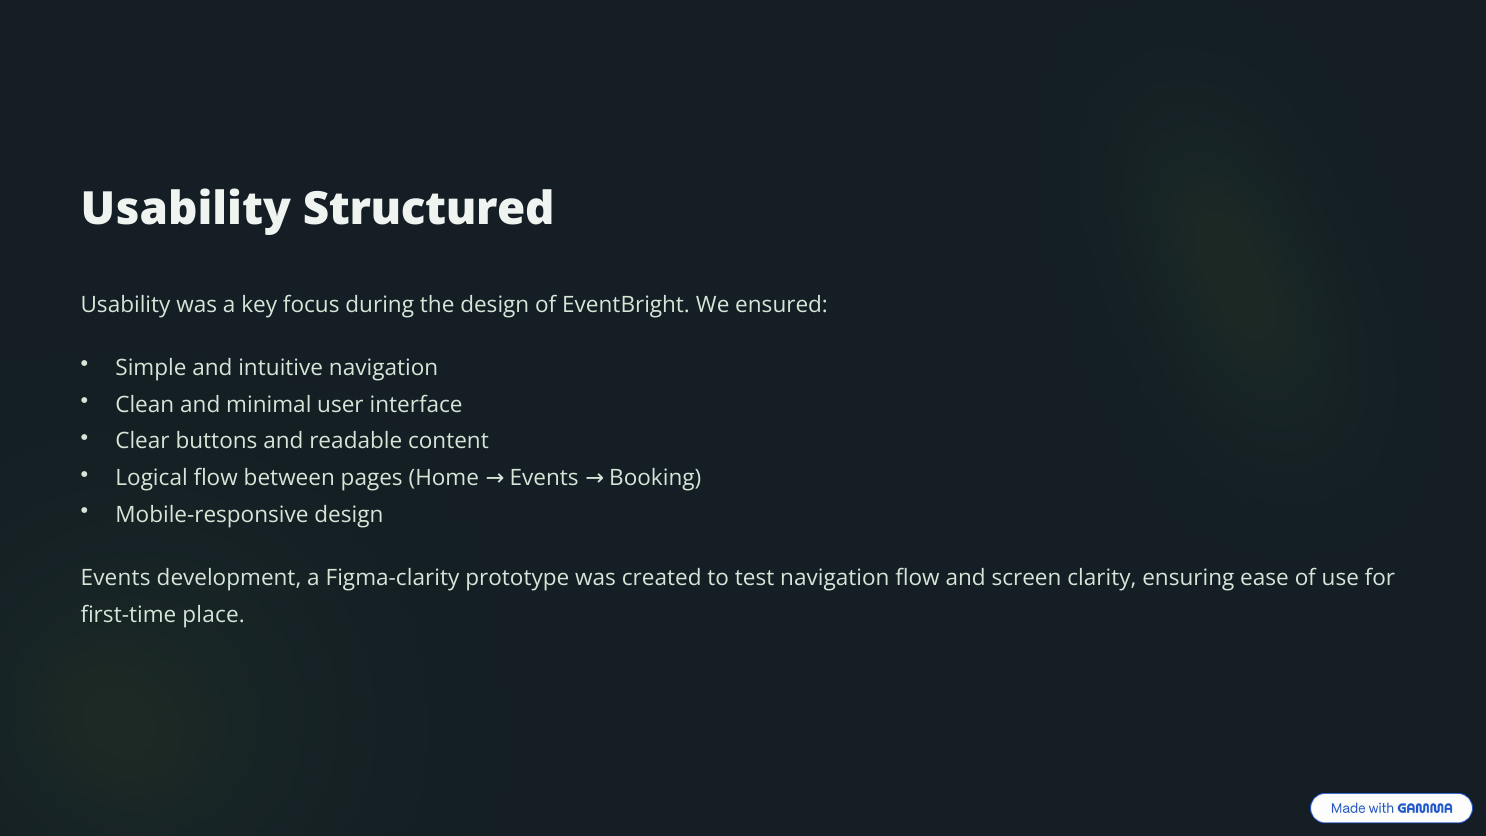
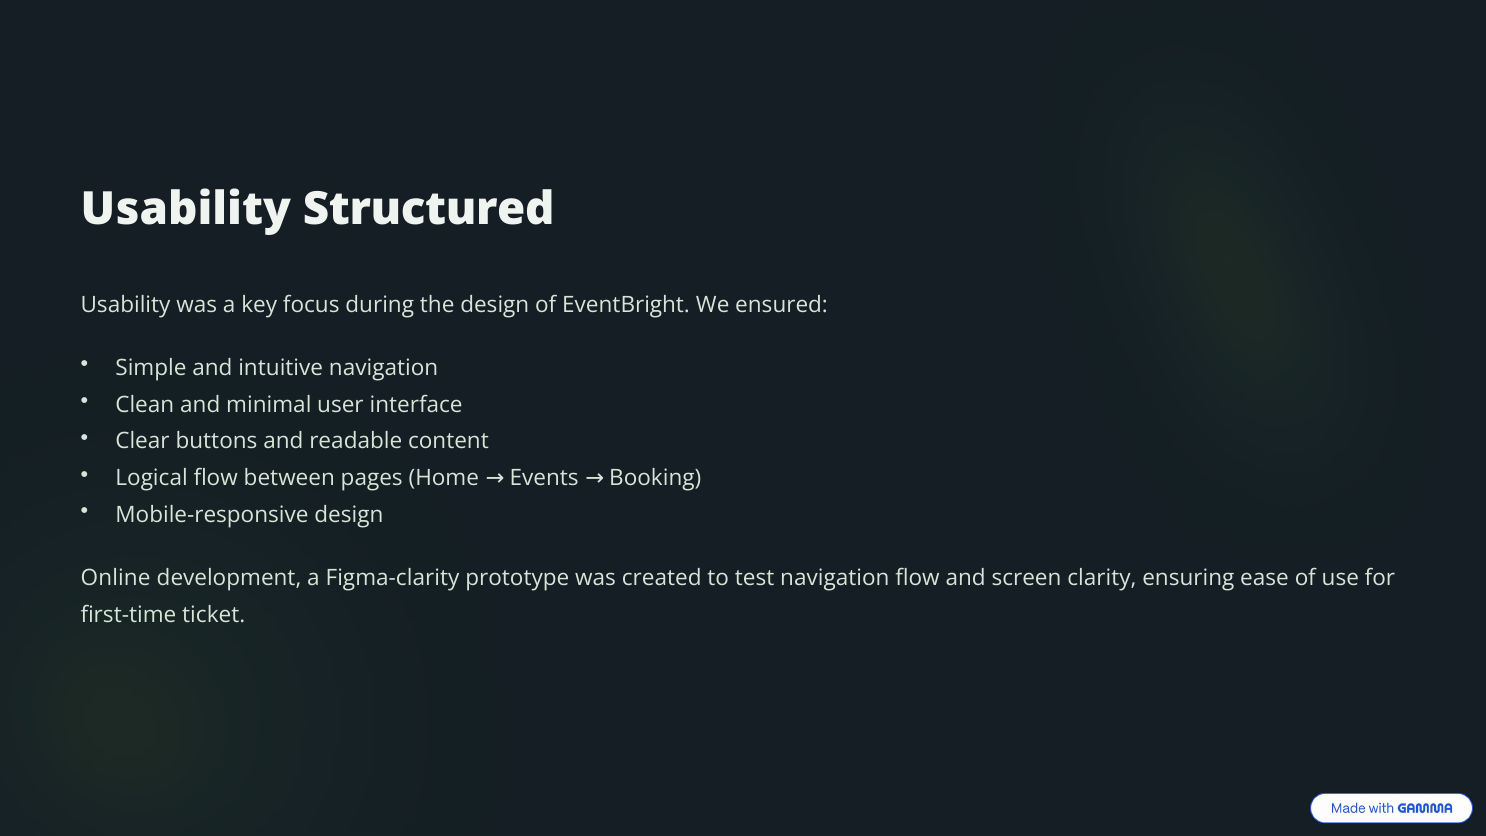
Events: Events -> Online (116, 578)
place: place -> ticket (214, 615)
